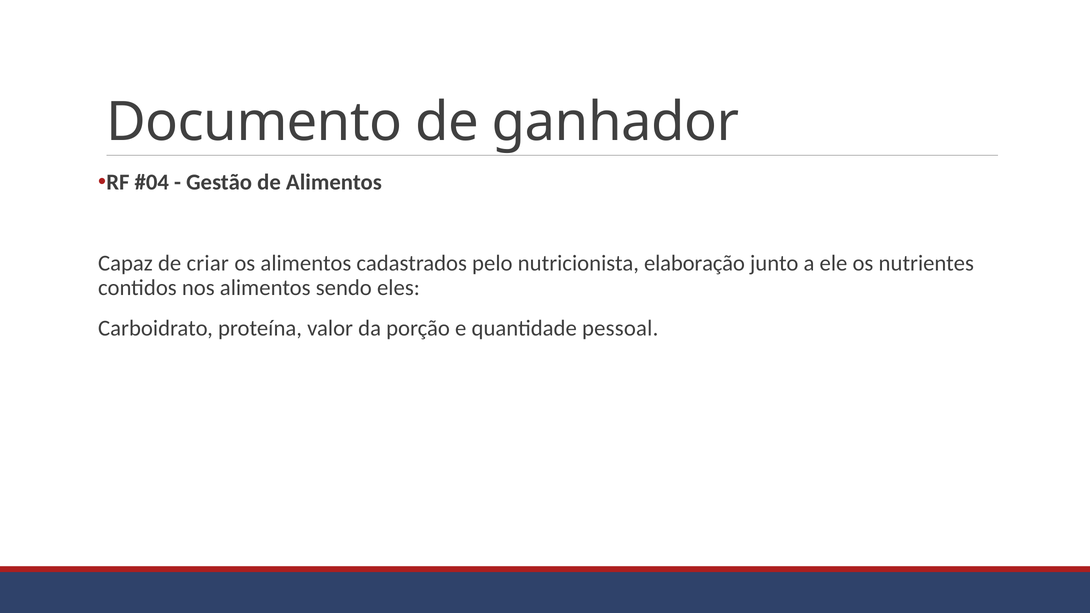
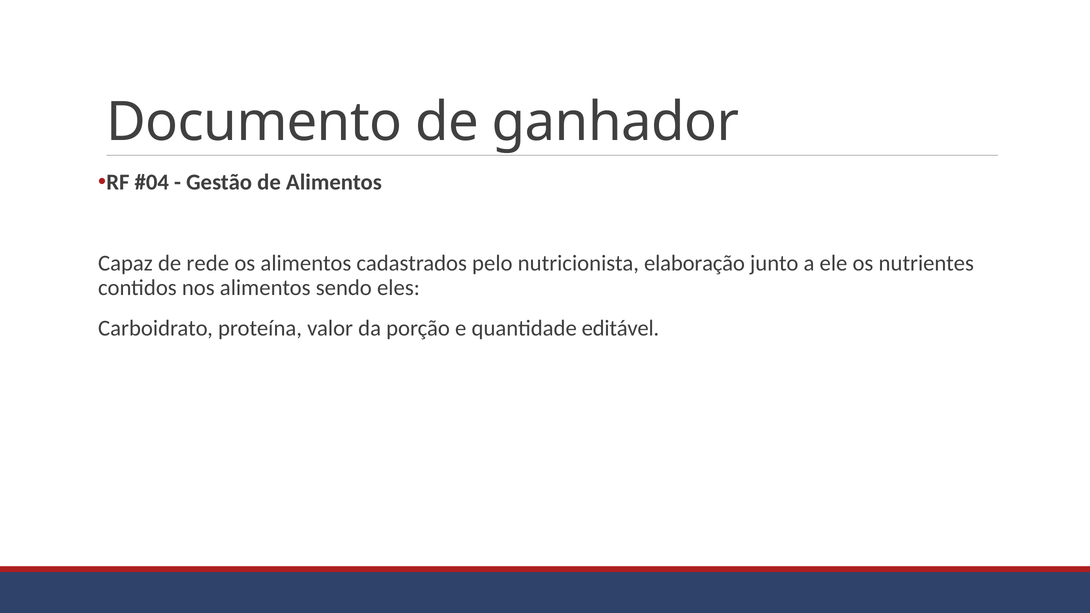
criar: criar -> rede (208, 263)
pessoal: pessoal -> editável (620, 328)
